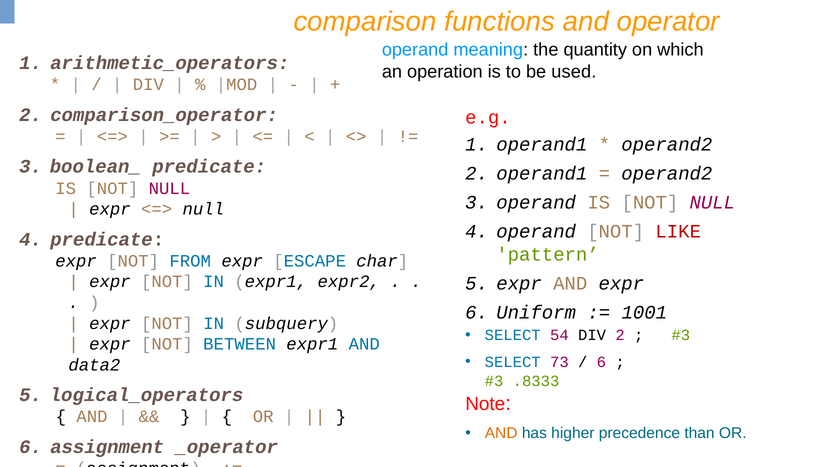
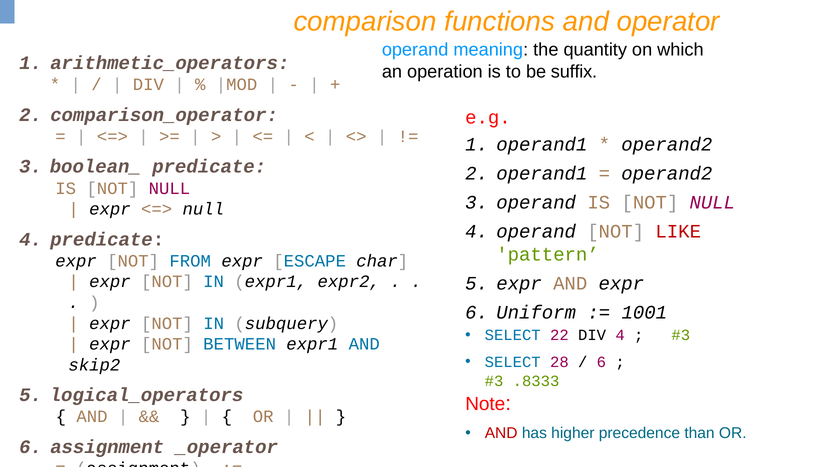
used: used -> suffix (574, 72)
54: 54 -> 22 (559, 335)
DIV 2: 2 -> 4 (620, 335)
73: 73 -> 28 (559, 362)
data2: data2 -> skip2 (94, 365)
AND colour: orange -> red (501, 433)
